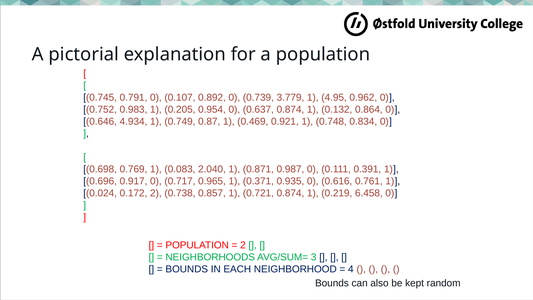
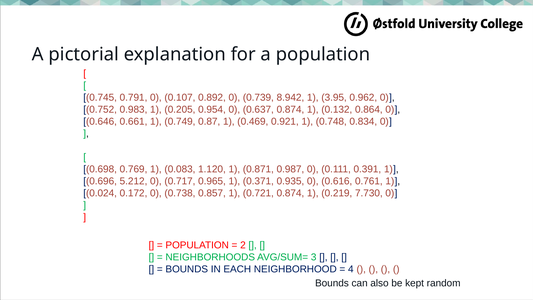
3.779: 3.779 -> 8.942 (290, 97)
4.95: 4.95 -> 3.95 (334, 97)
4.934: 4.934 -> 0.661 (134, 121)
2.040: 2.040 -> 1.120 (212, 169)
0.917: 0.917 -> 5.212 (134, 181)
0.172 2: 2 -> 0 (156, 193)
6.458: 6.458 -> 7.730 (369, 193)
